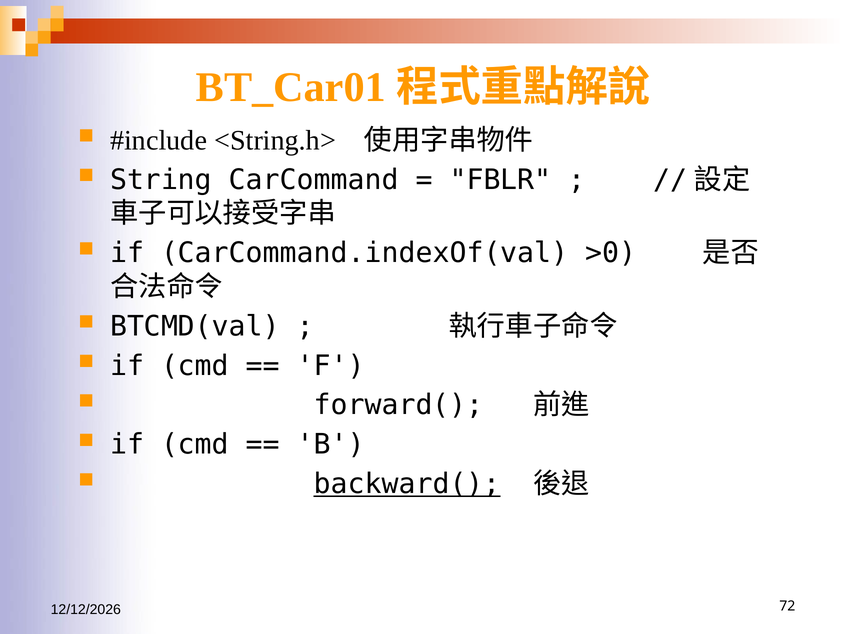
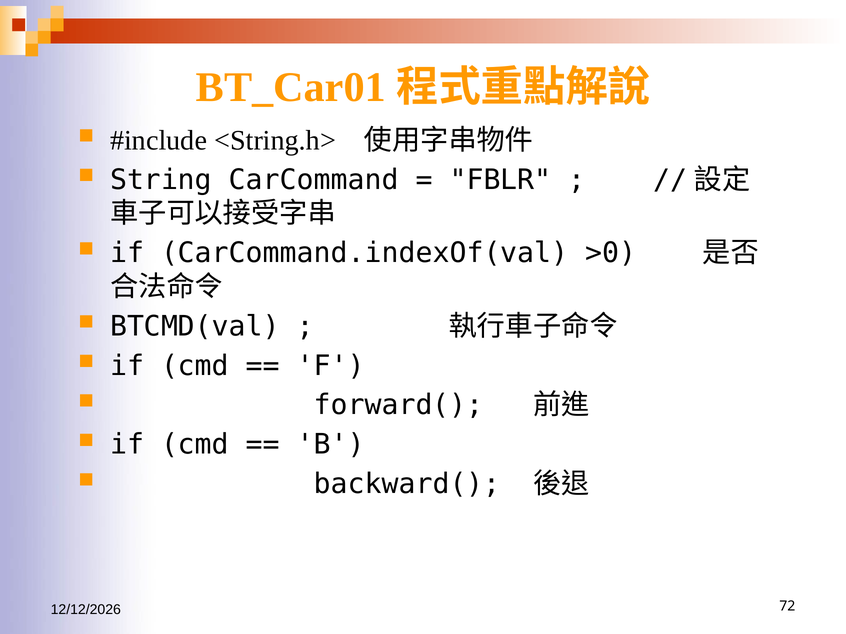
backward( underline: present -> none (407, 484)
